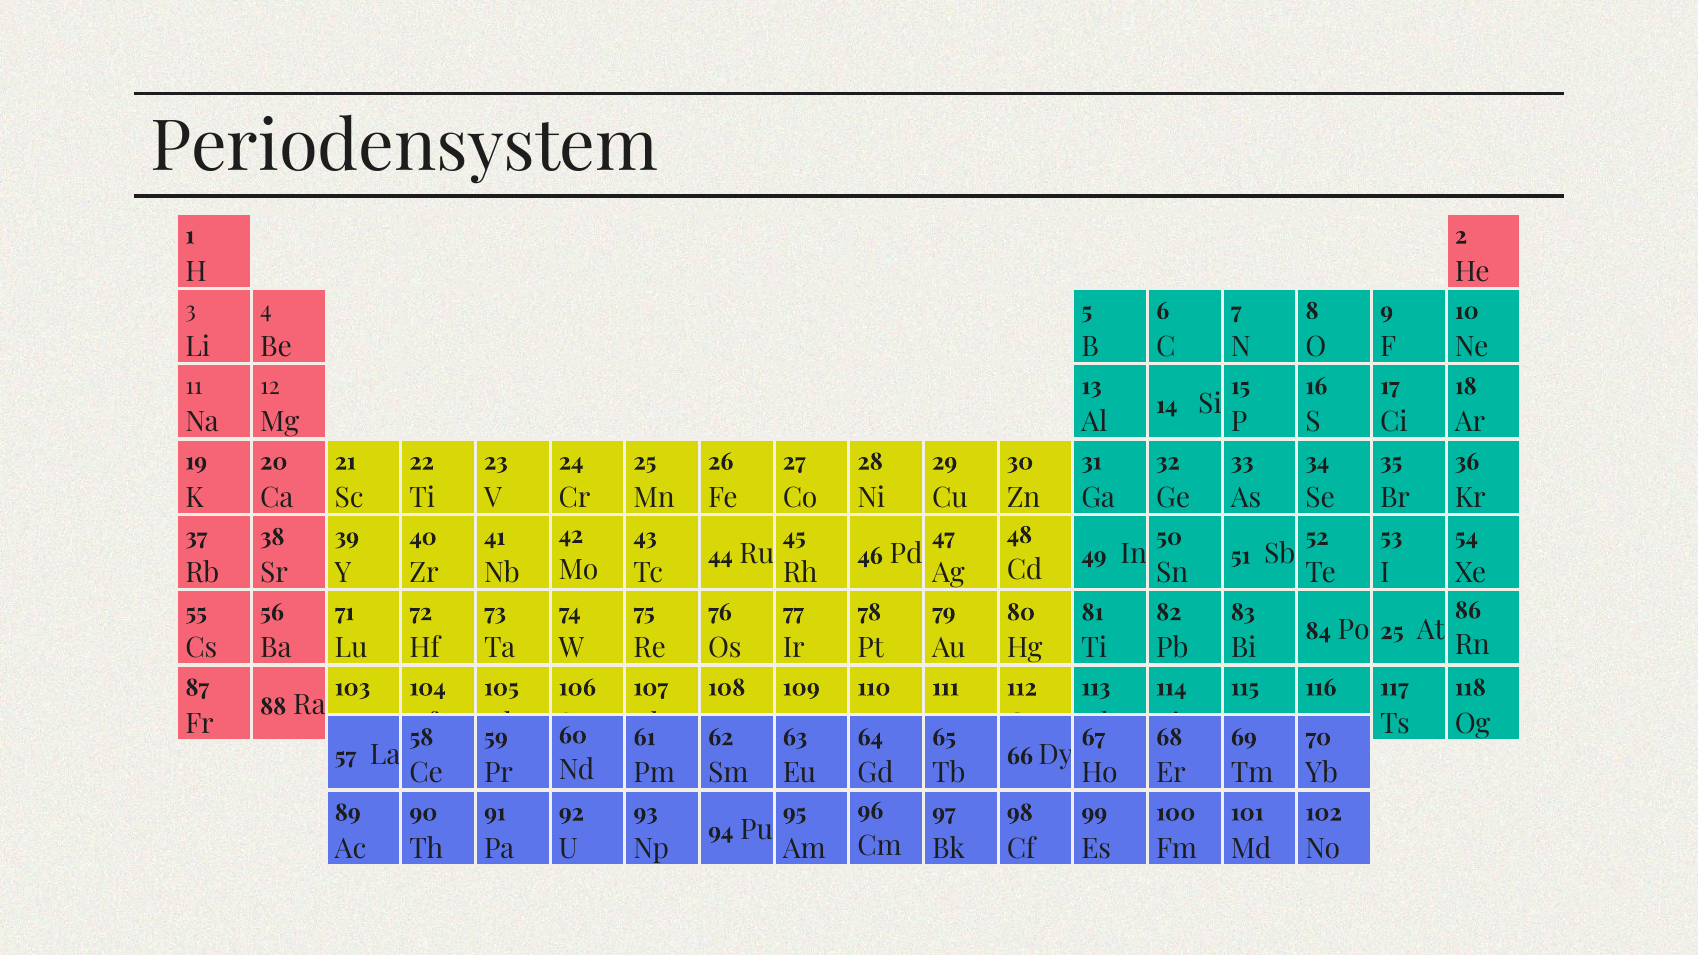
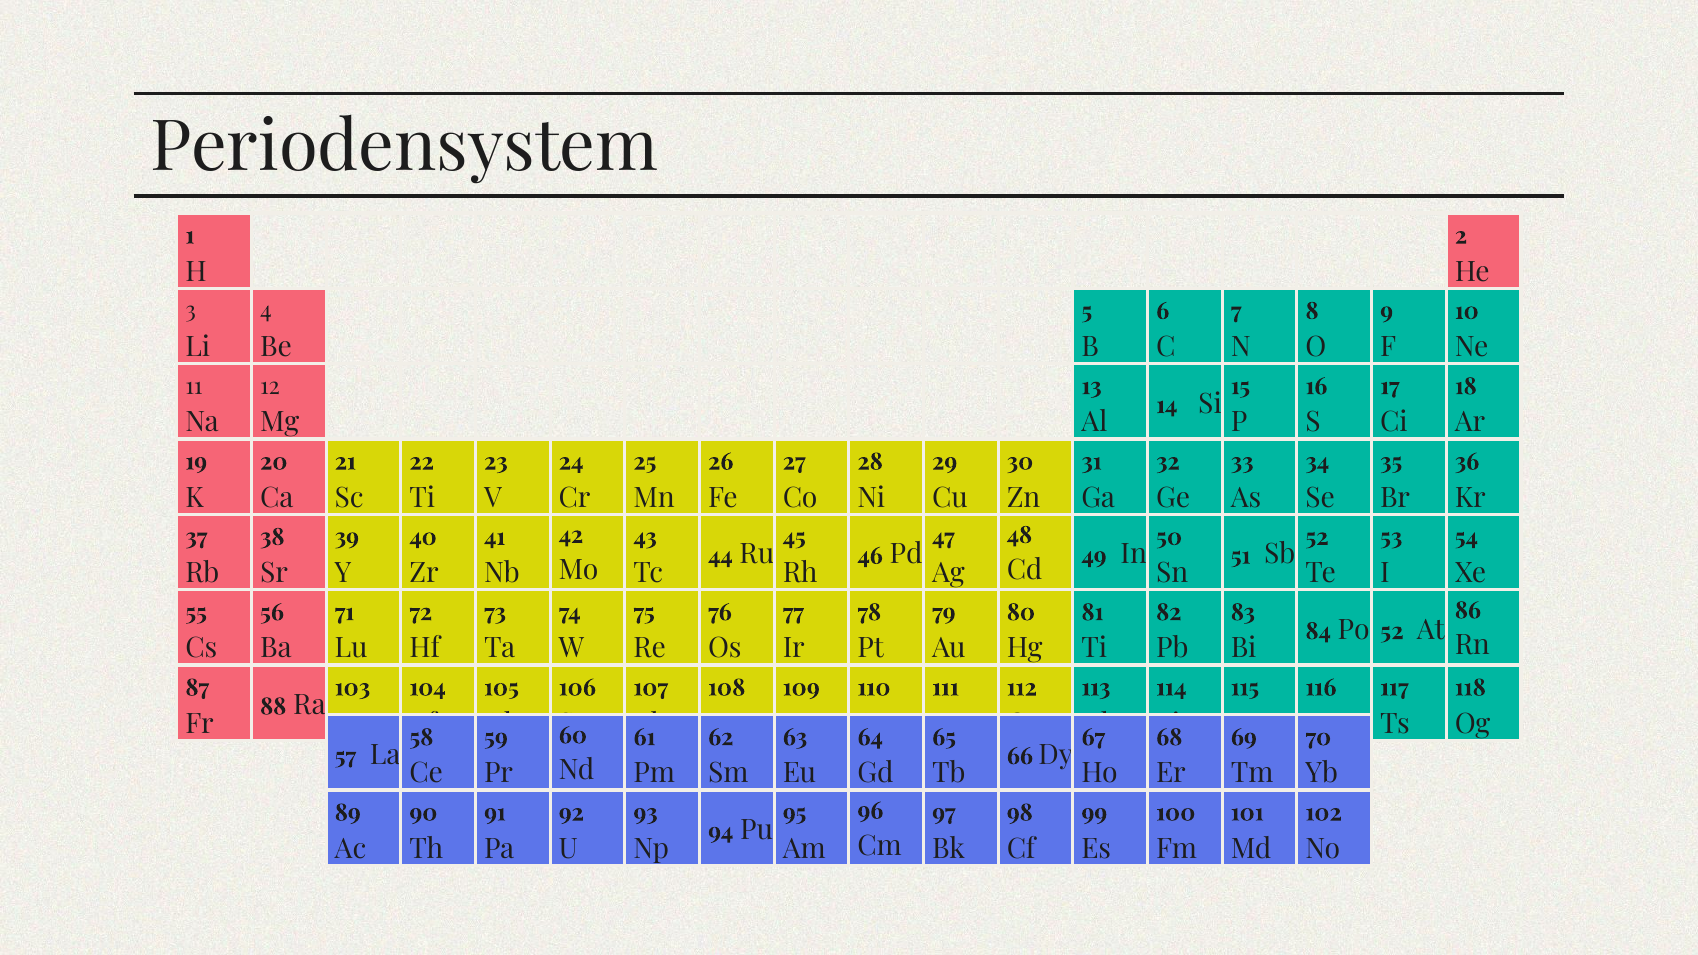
Po 25: 25 -> 52 (1392, 631)
